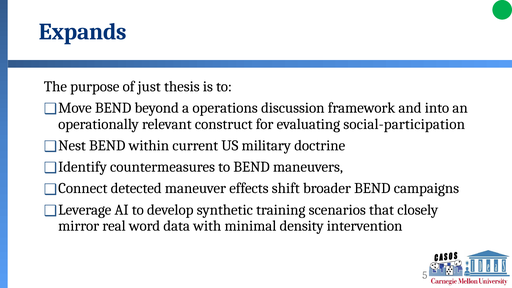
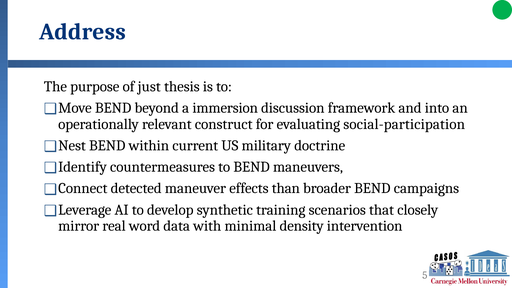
Expands: Expands -> Address (83, 32)
operations: operations -> immersion (225, 108)
shift: shift -> than (286, 188)
